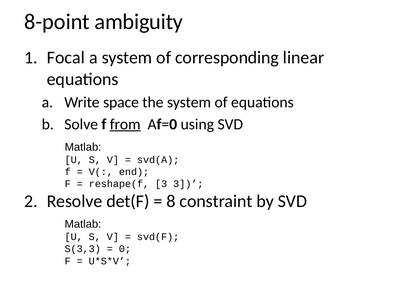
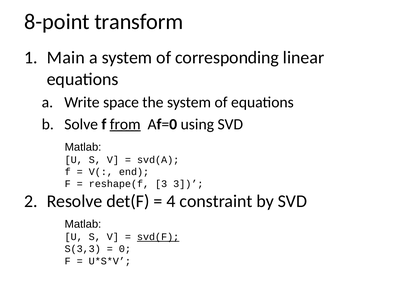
ambiguity: ambiguity -> transform (139, 22)
Focal: Focal -> Main (66, 58)
8: 8 -> 4 (171, 201)
svd(F underline: none -> present (158, 237)
